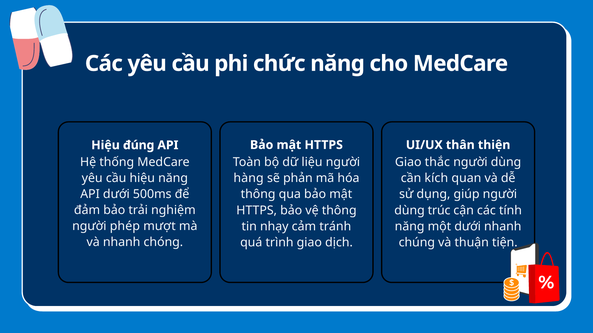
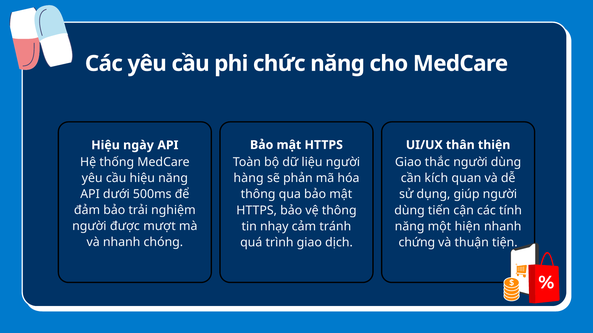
đúng: đúng -> ngày (138, 145)
trúc: trúc -> tiến (439, 211)
phép: phép -> được (125, 227)
một dưới: dưới -> hiện (468, 227)
chúng: chúng -> chứng (417, 243)
